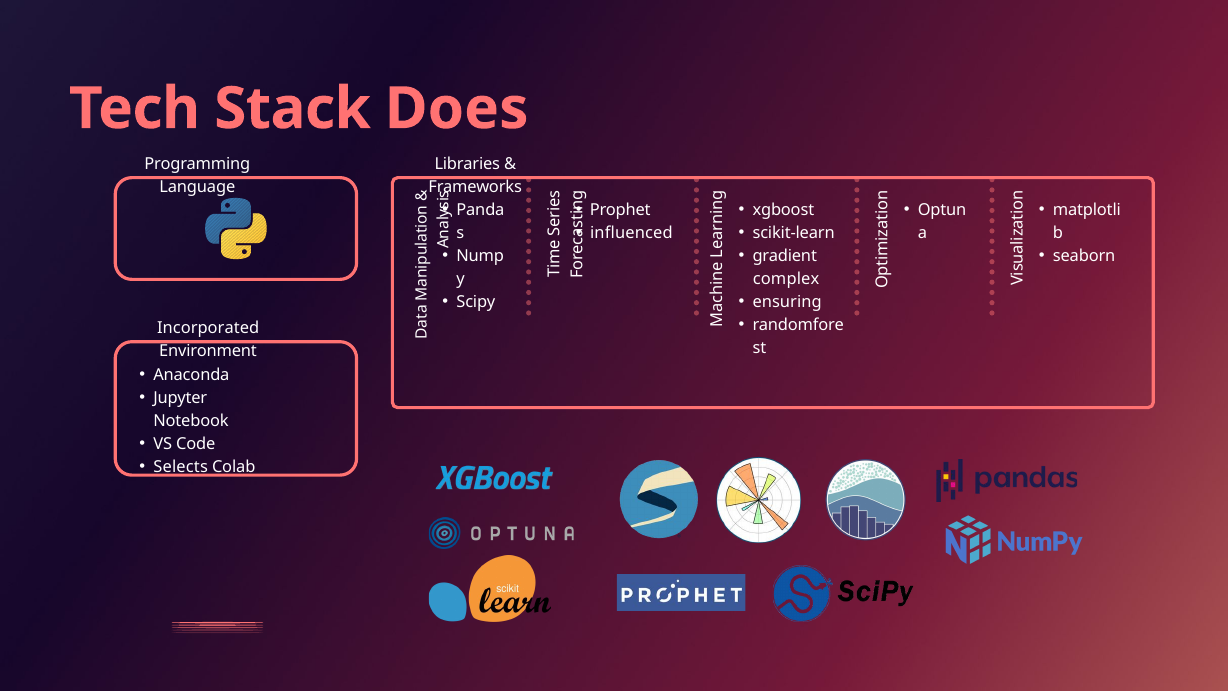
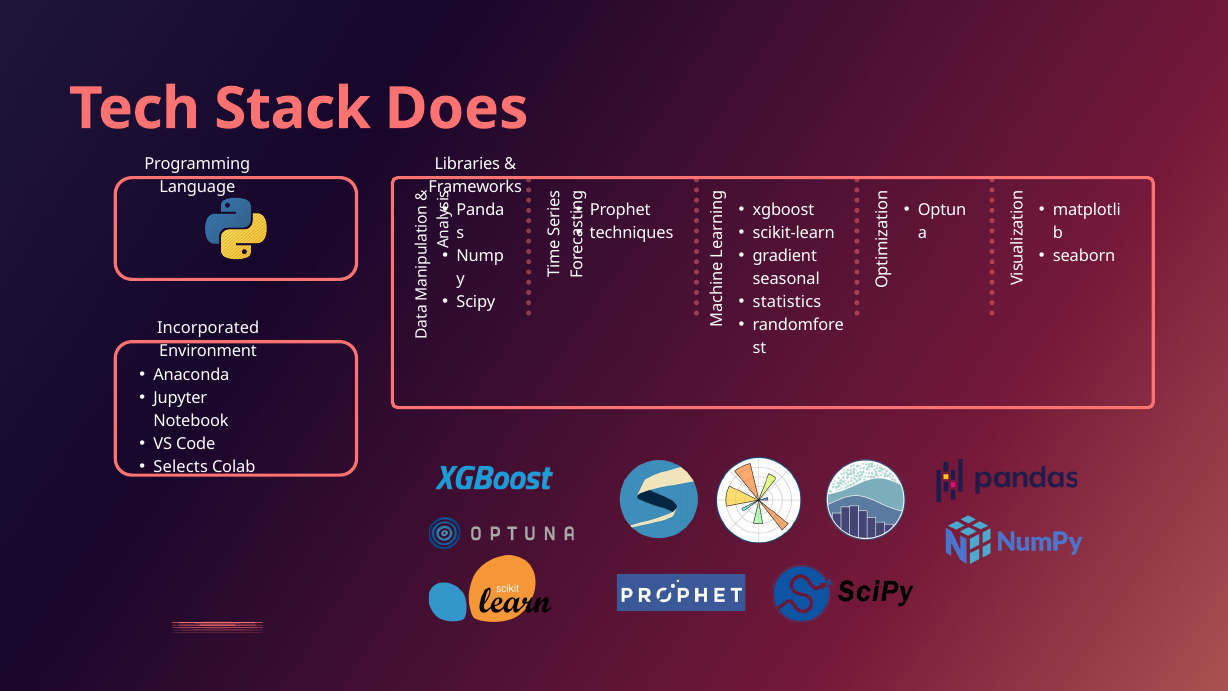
influenced: influenced -> techniques (632, 233)
complex: complex -> seasonal (786, 279)
ensuring: ensuring -> statistics (787, 302)
